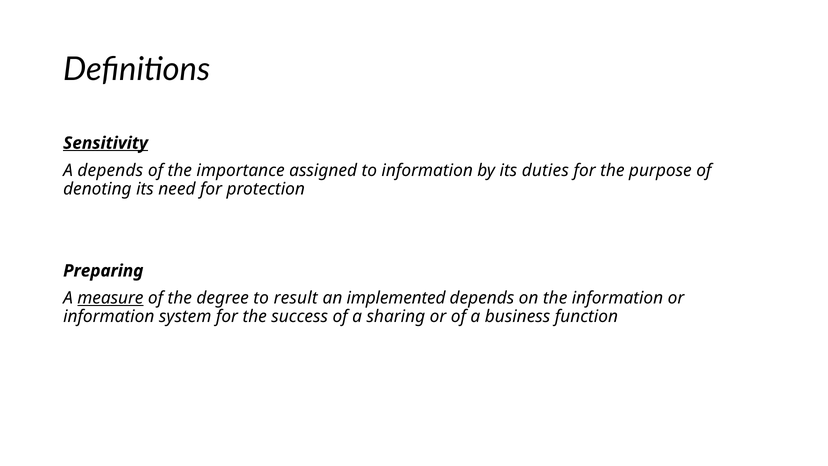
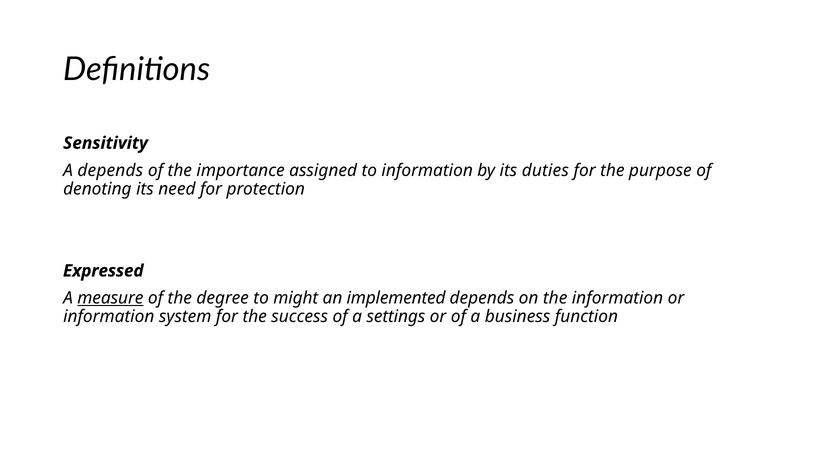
Sensitivity underline: present -> none (106, 143)
Preparing: Preparing -> Expressed (103, 271)
result: result -> might (296, 298)
sharing: sharing -> settings (396, 317)
